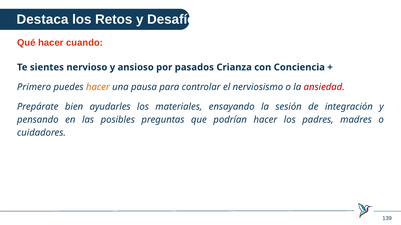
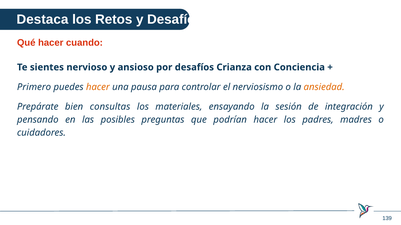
por pasados: pasados -> desafíos (194, 67)
ansiedad colour: red -> orange (324, 87)
ayudarles: ayudarles -> consultas (110, 107)
